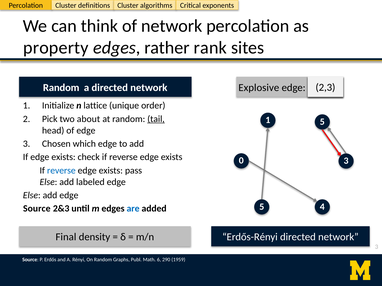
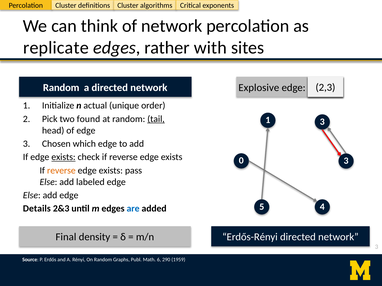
property: property -> replicate (56, 48)
rank: rank -> with (210, 48)
lattice: lattice -> actual (95, 106)
about: about -> found (88, 119)
1 5: 5 -> 3 (322, 122)
exists underline: none -> present (63, 157)
reverse colour: blue -> orange (61, 171)
Source: Source -> Details (37, 209)
